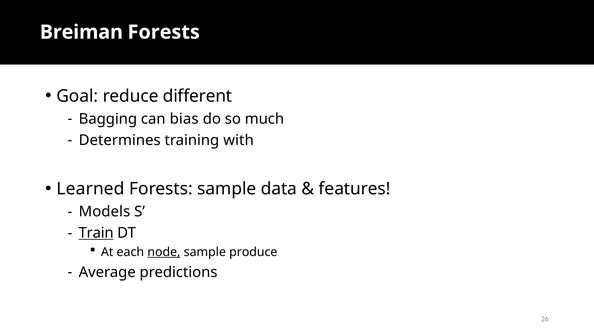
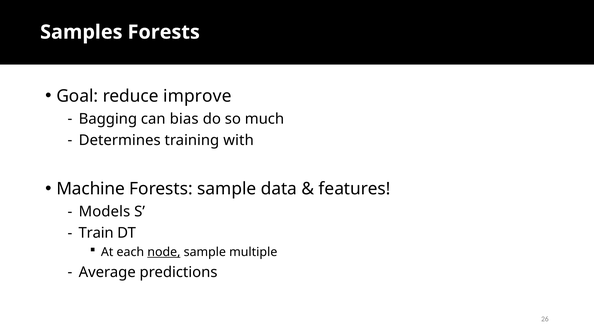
Breiman: Breiman -> Samples (81, 32)
different: different -> improve (197, 96)
Learned: Learned -> Machine (91, 189)
Train underline: present -> none (96, 233)
produce: produce -> multiple (253, 252)
